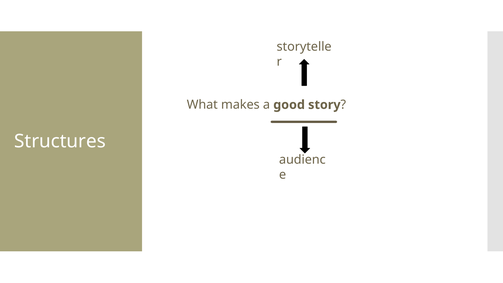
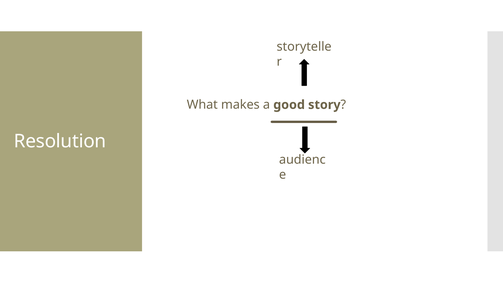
Structures: Structures -> Resolution (60, 141)
